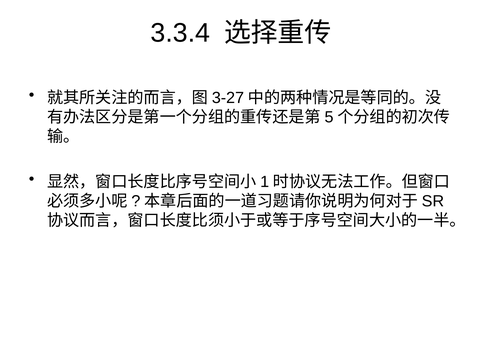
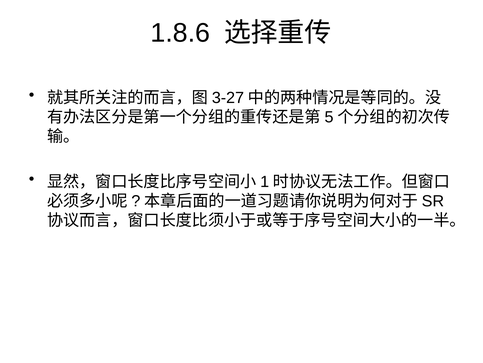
3.3.4: 3.3.4 -> 1.8.6 (180, 33)
